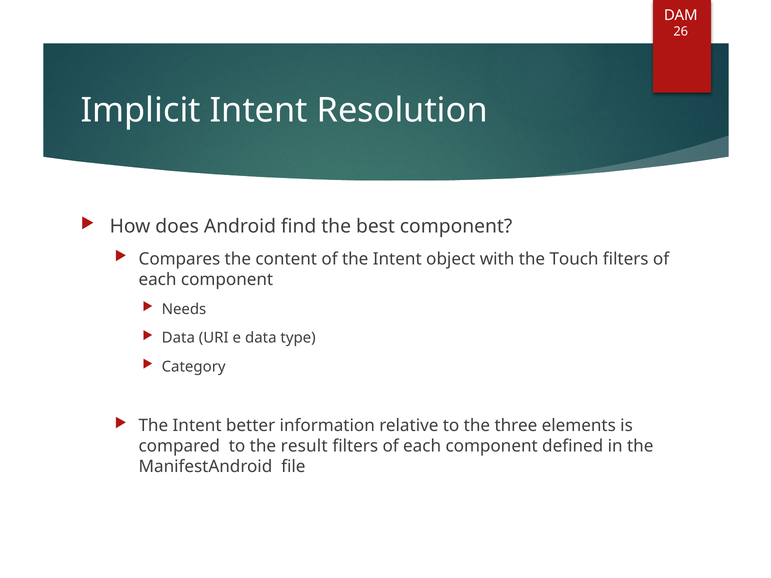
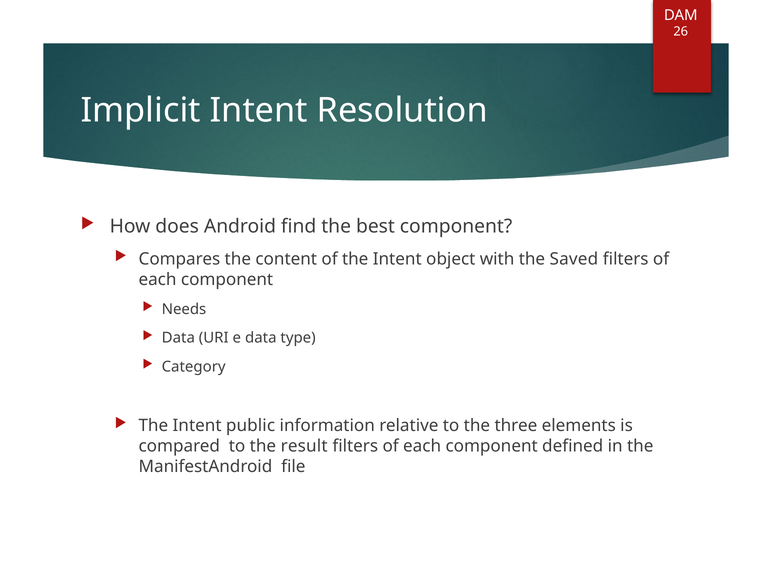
Touch: Touch -> Saved (574, 259)
better: better -> public (251, 426)
